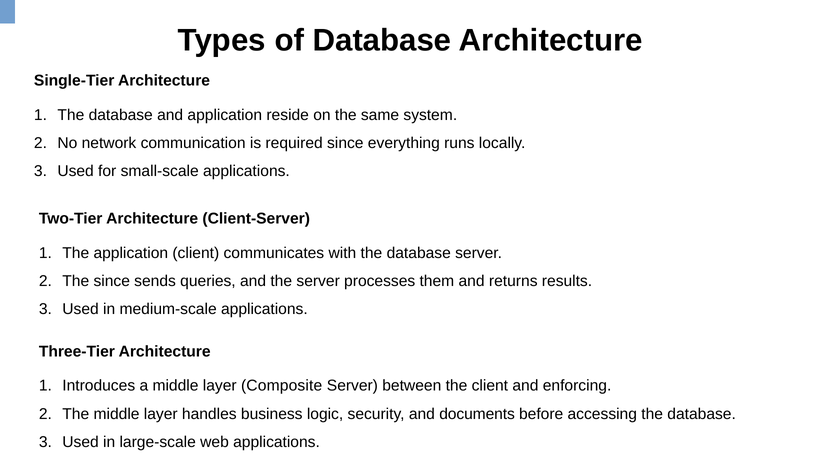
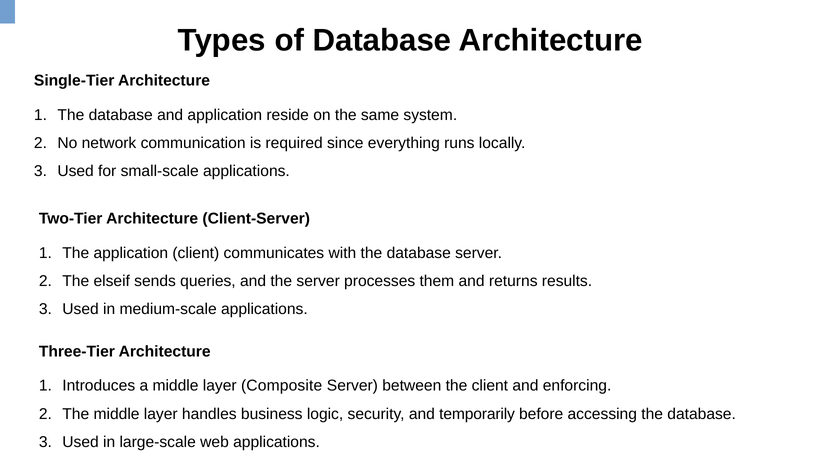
The since: since -> elseif (112, 281)
documents: documents -> temporarily (477, 414)
